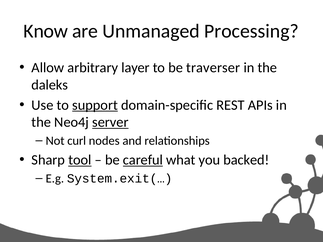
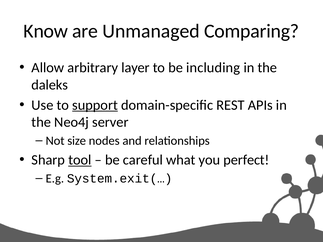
Processing: Processing -> Comparing (252, 31)
traverser: traverser -> including (213, 68)
server underline: present -> none (110, 122)
curl: curl -> size (77, 141)
careful underline: present -> none (143, 160)
backed: backed -> perfect (246, 160)
